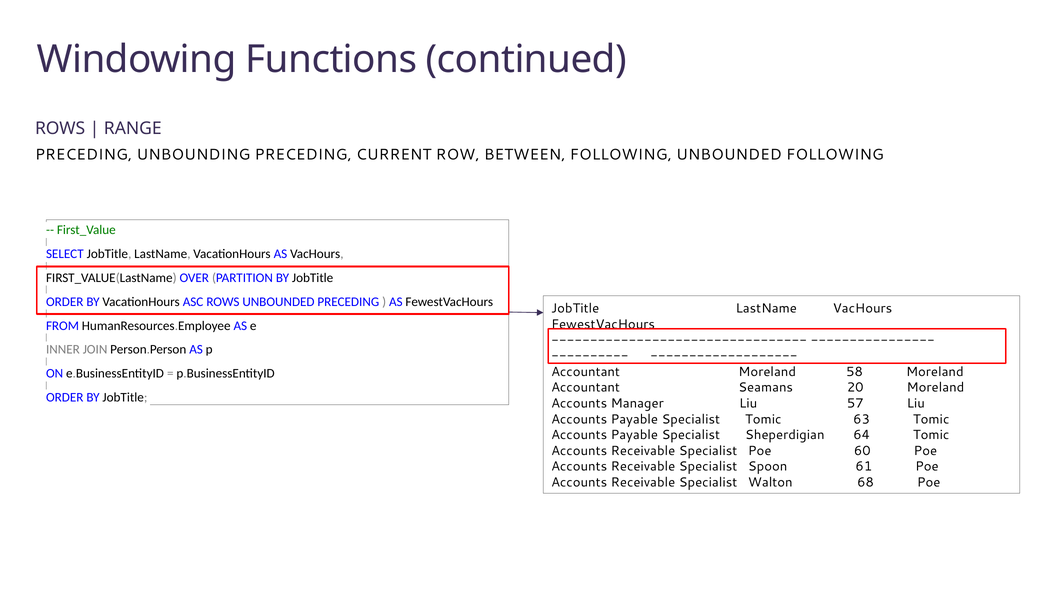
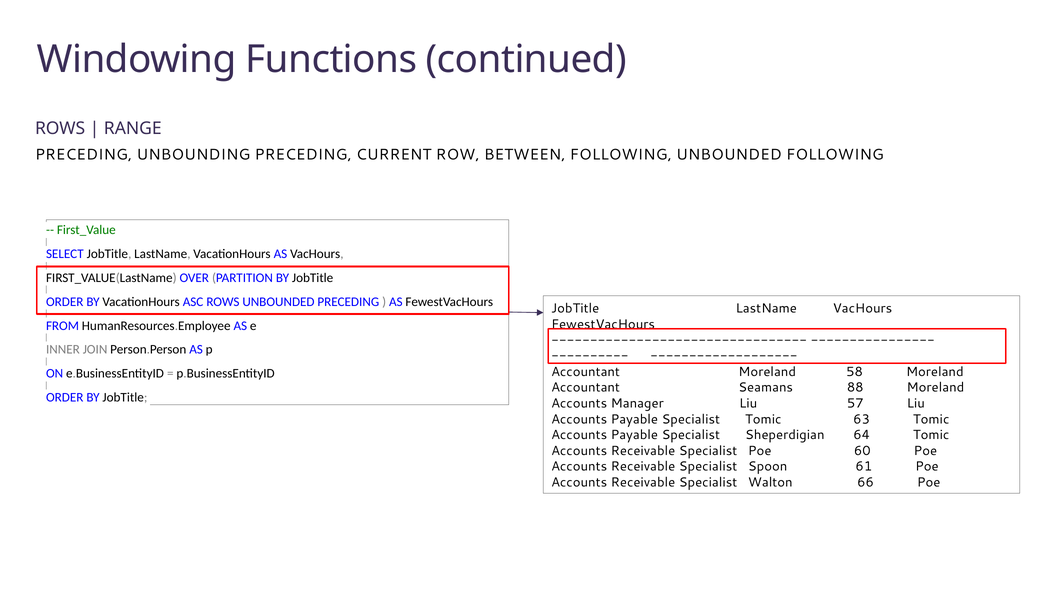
20: 20 -> 88 (855, 387)
68: 68 -> 66 (866, 482)
